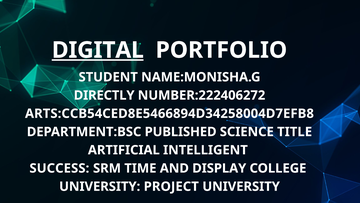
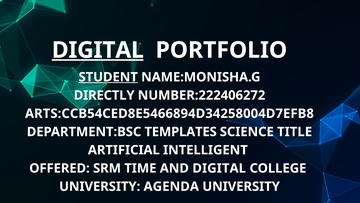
STUDENT underline: none -> present (108, 77)
PUBLISHED: PUBLISHED -> TEMPLATES (181, 132)
SUCCESS: SUCCESS -> OFFERED (59, 168)
AND DISPLAY: DISPLAY -> DIGITAL (219, 168)
PROJECT: PROJECT -> AGENDA (171, 186)
